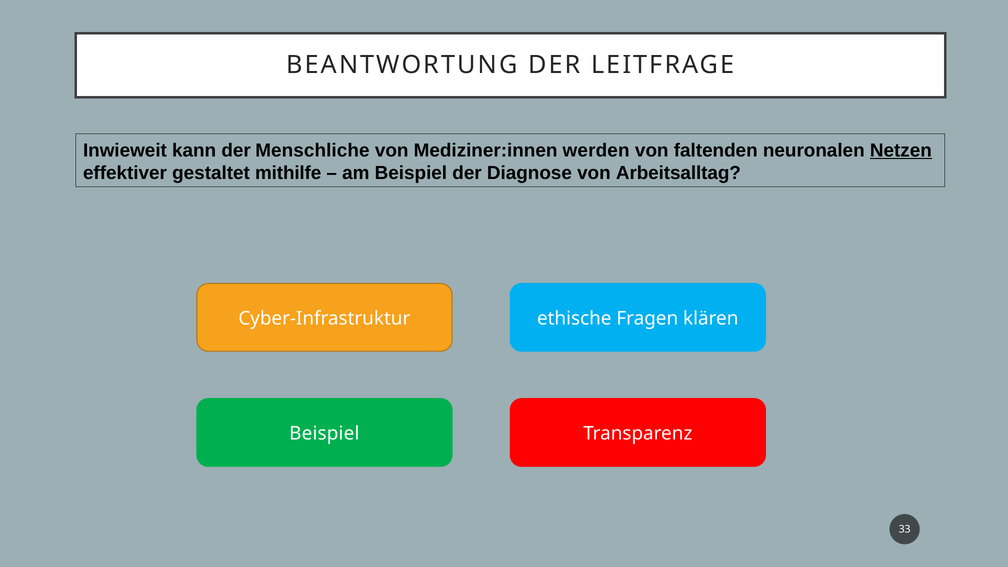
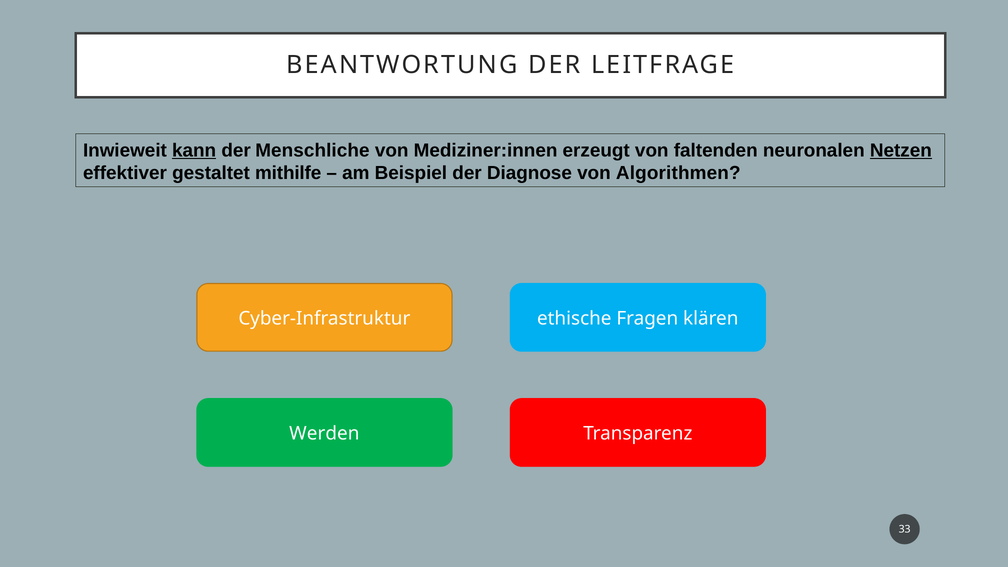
kann underline: none -> present (194, 150)
werden: werden -> erzeugt (596, 150)
Arbeitsalltag: Arbeitsalltag -> Algorithmen (678, 173)
Beispiel: Beispiel -> Werden (324, 434)
